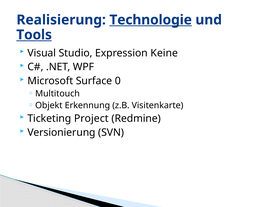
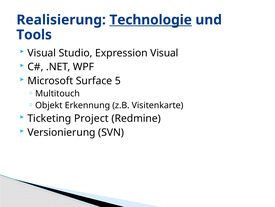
Tools underline: present -> none (34, 35)
Expression Keine: Keine -> Visual (164, 53)
0: 0 -> 5 (118, 81)
